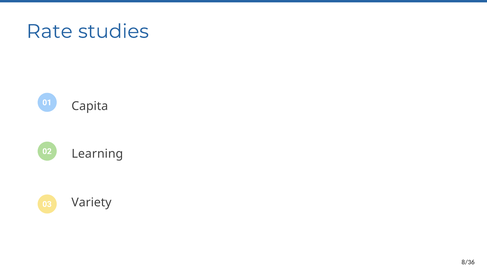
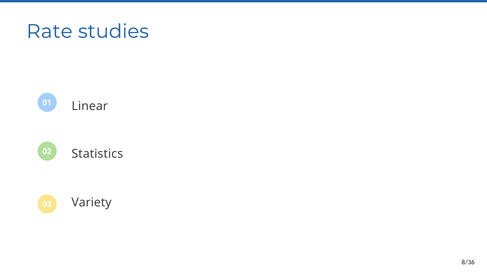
Capita: Capita -> Linear (90, 106)
Learning: Learning -> Statistics (97, 154)
